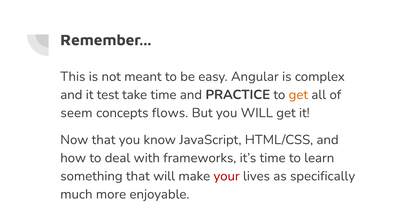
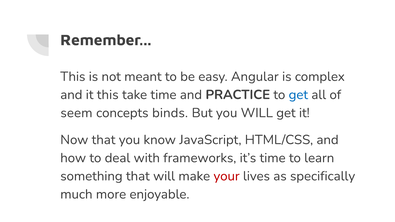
it test: test -> this (108, 95)
get colour: orange -> blue (298, 95)
flows: flows -> binds (170, 113)
